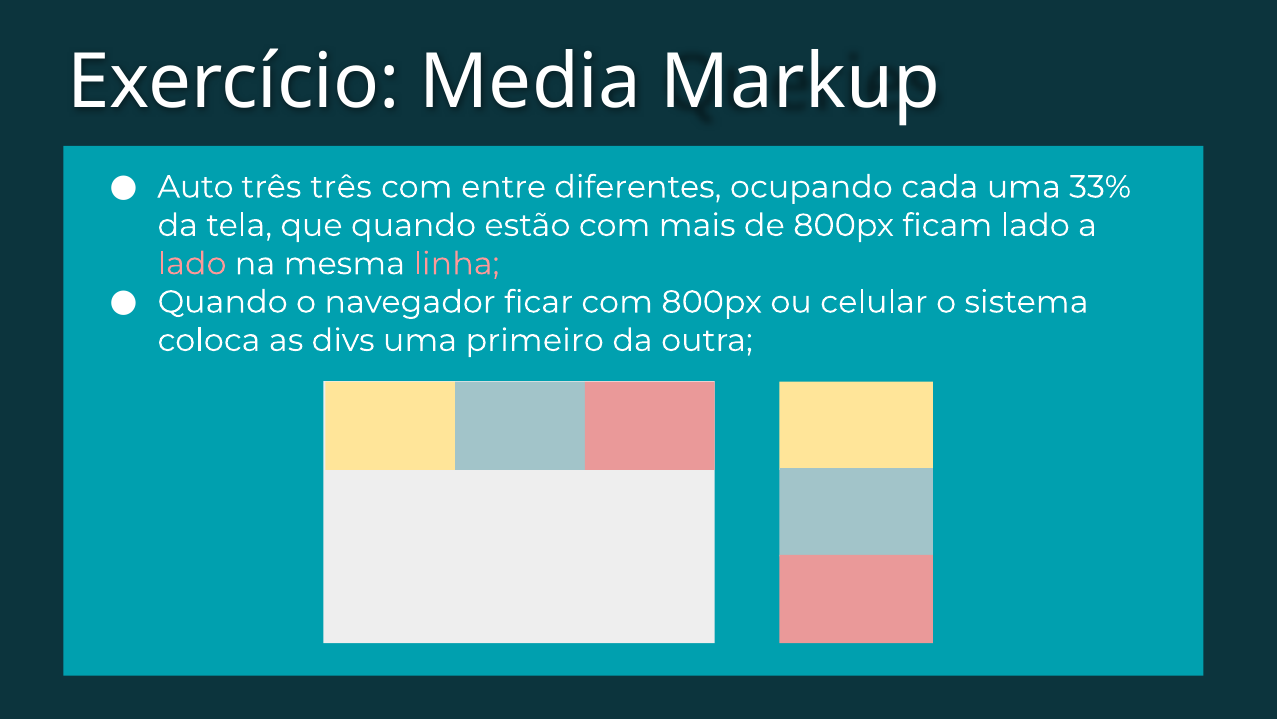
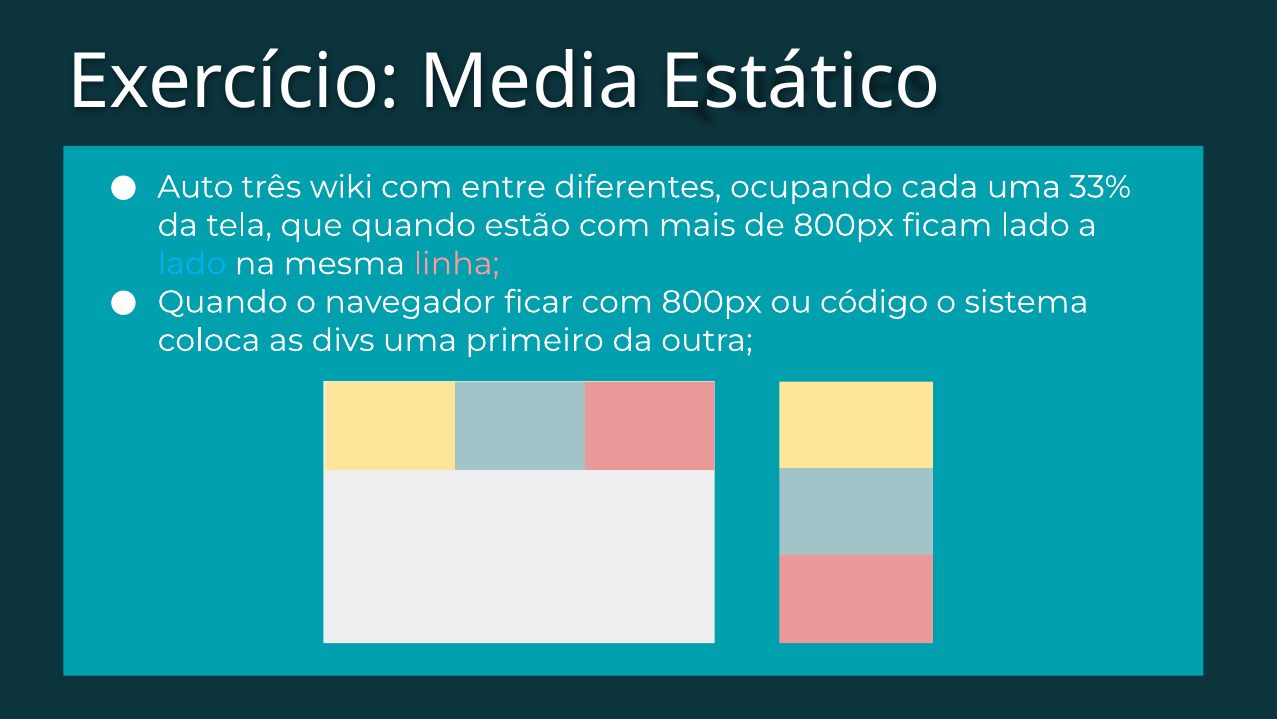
Markup: Markup -> Estático (801, 82)
três três: três -> wiki (341, 187)
lado colour: pink -> light blue (192, 264)
celular: celular -> código (874, 302)
